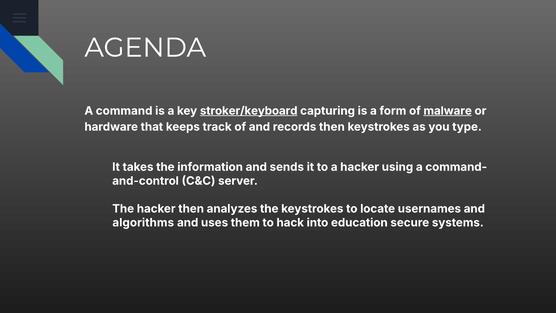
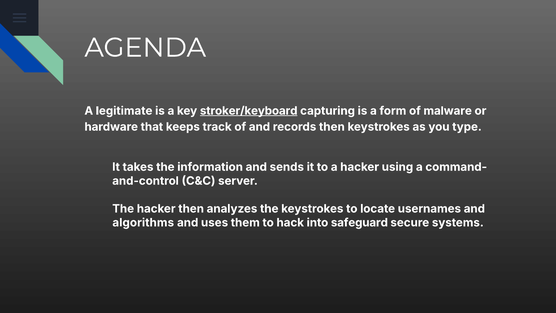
command: command -> legitimate (124, 111)
malware underline: present -> none (448, 111)
education: education -> safeguard (359, 222)
